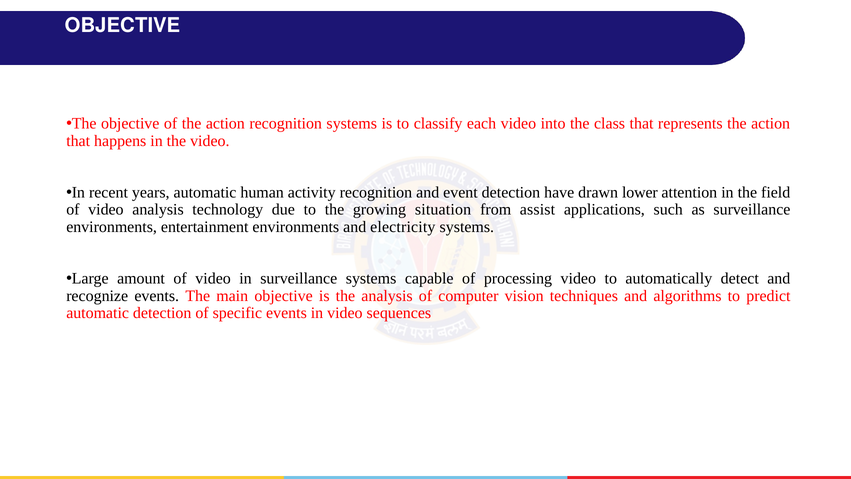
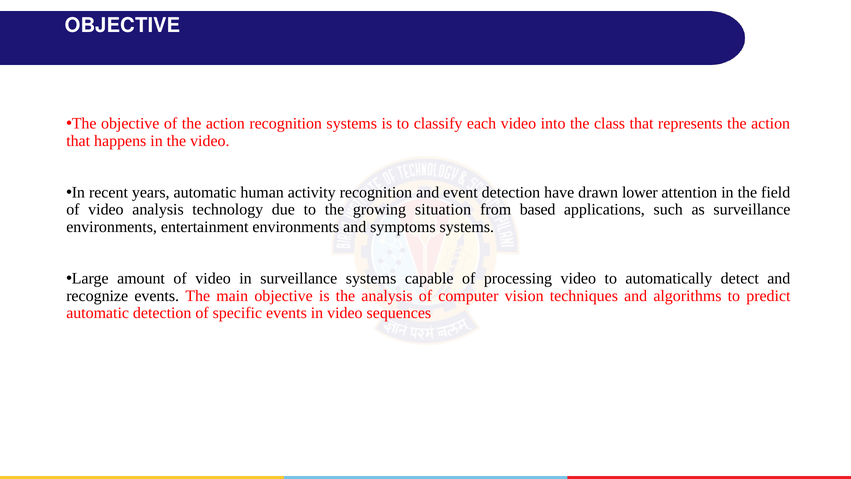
assist: assist -> based (538, 210)
electricity: electricity -> symptoms (403, 227)
